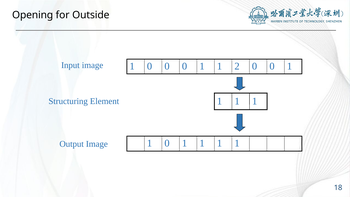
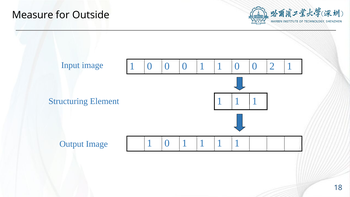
Opening: Opening -> Measure (33, 15)
1 1 2: 2 -> 0 (237, 66)
0: 0 -> 2 (272, 66)
